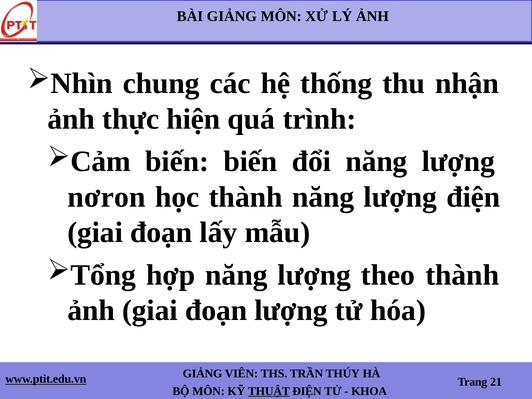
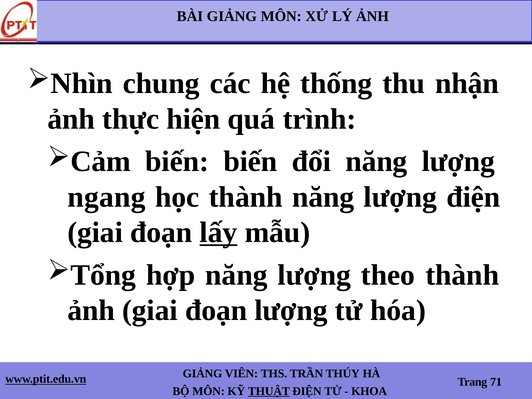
nơron: nơron -> ngang (107, 197)
lấy underline: none -> present (219, 232)
21: 21 -> 71 (496, 382)
